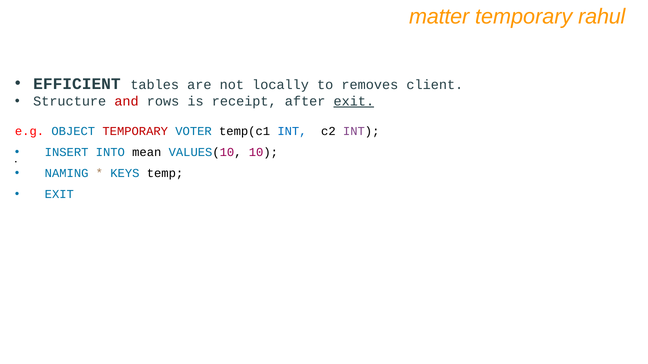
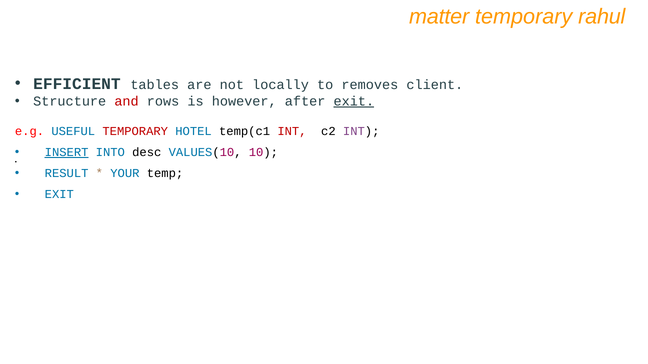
receipt: receipt -> however (244, 101)
OBJECT: OBJECT -> USEFUL (73, 131)
VOTER: VOTER -> HOTEL (194, 131)
INT colour: blue -> red (292, 131)
INSERT underline: none -> present (67, 152)
mean: mean -> desc (147, 152)
NAMING: NAMING -> RESULT (67, 173)
KEYS: KEYS -> YOUR (125, 173)
